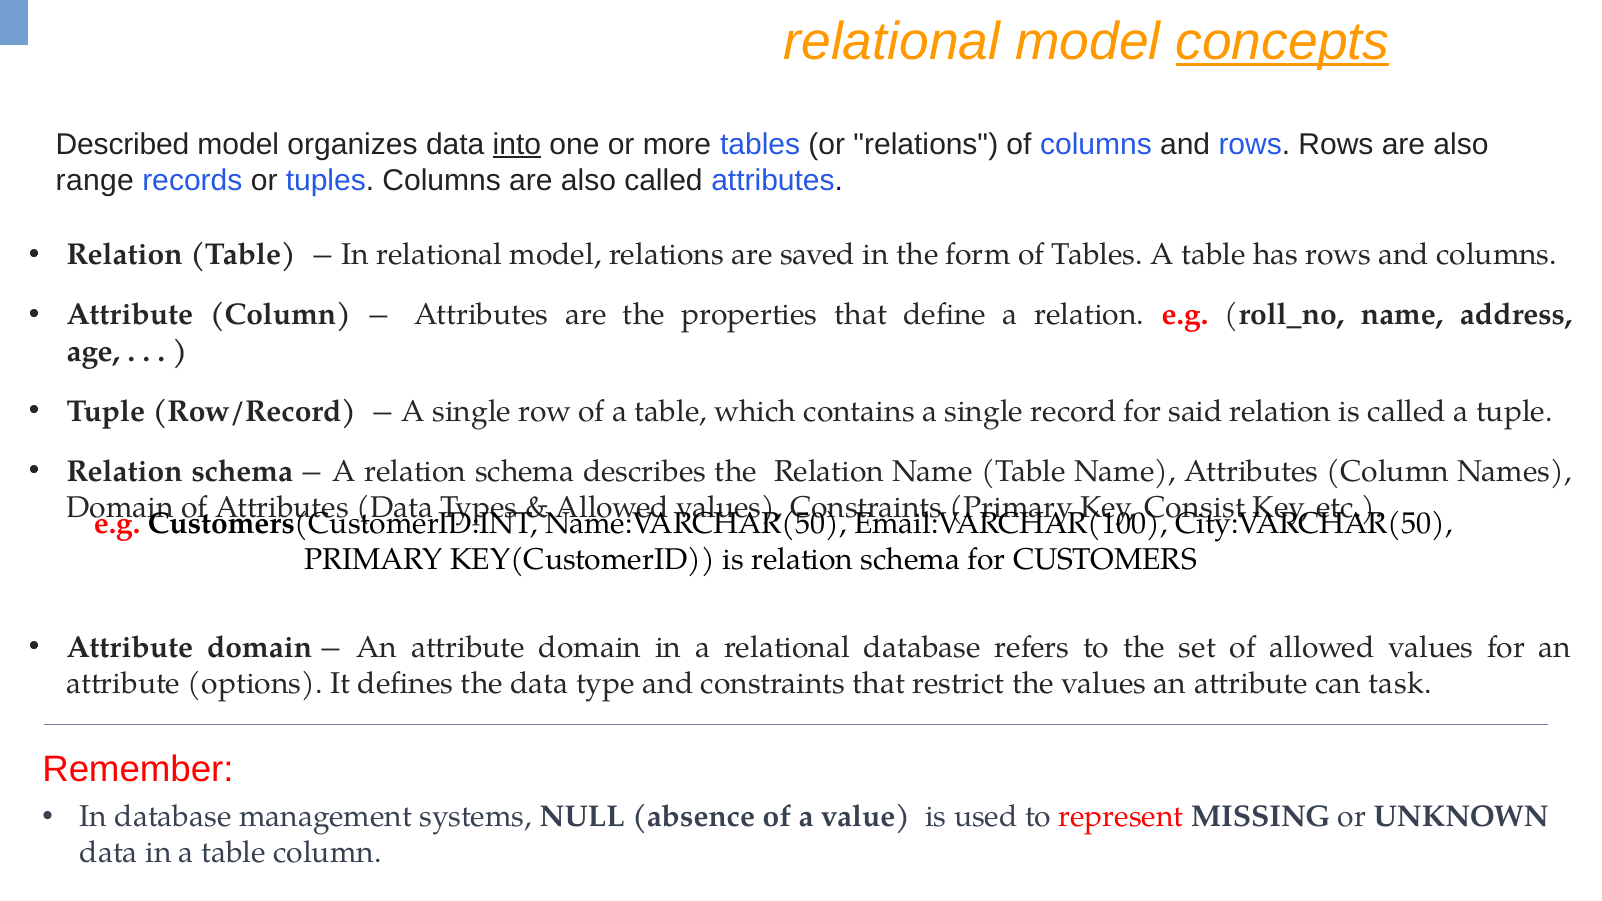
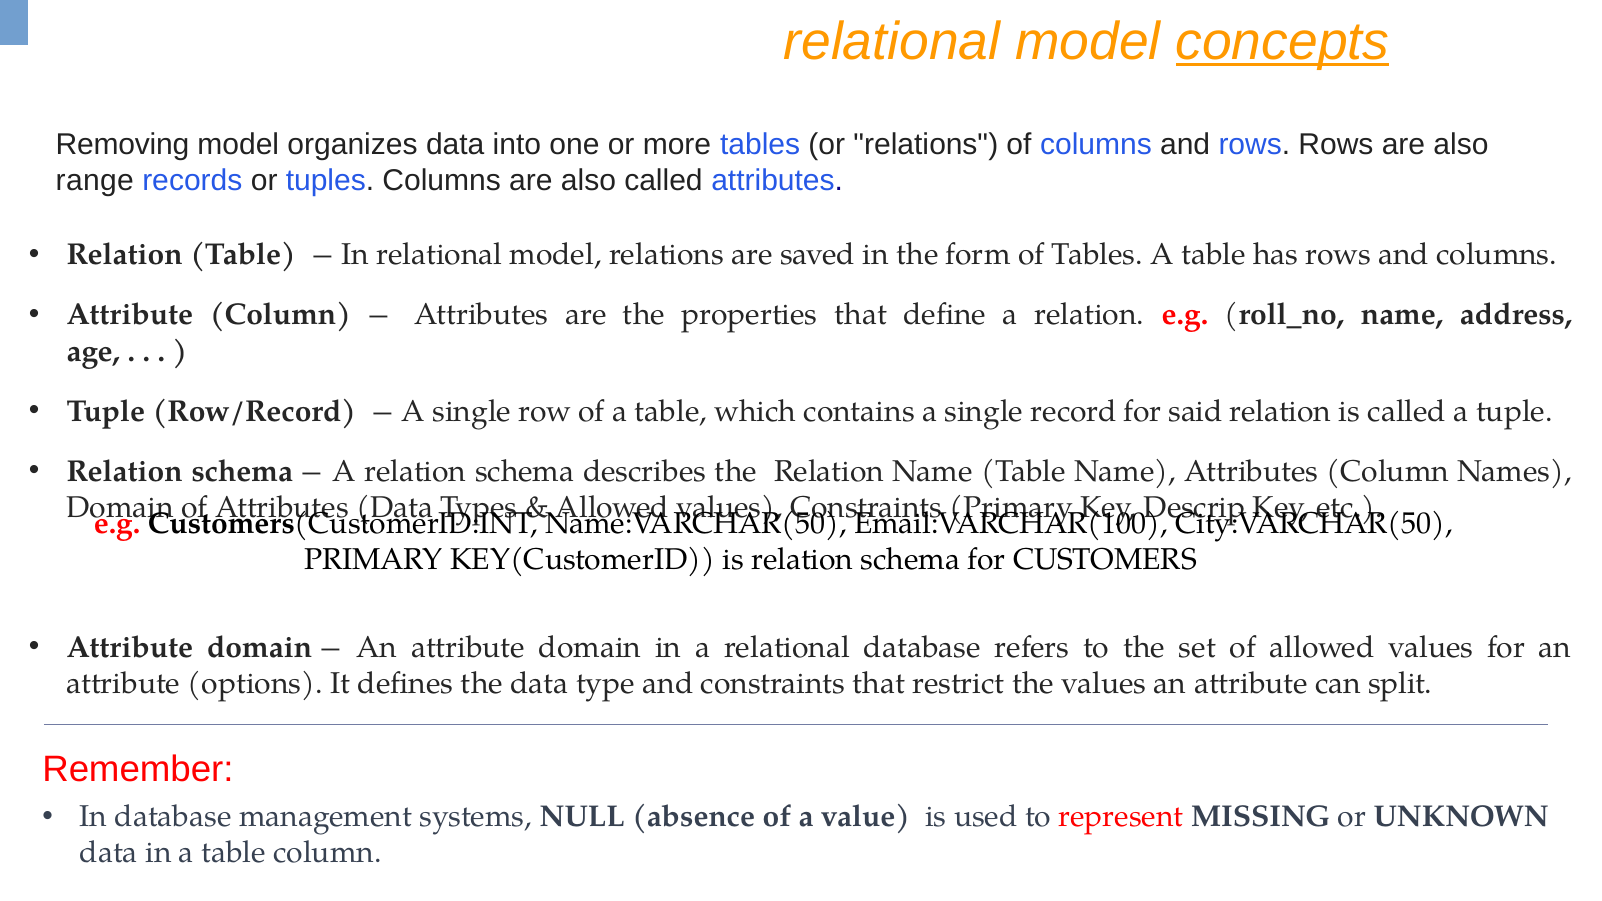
Described: Described -> Removing (123, 144)
into underline: present -> none (517, 144)
Consist: Consist -> Descrip (1195, 507)
task: task -> split (1400, 683)
